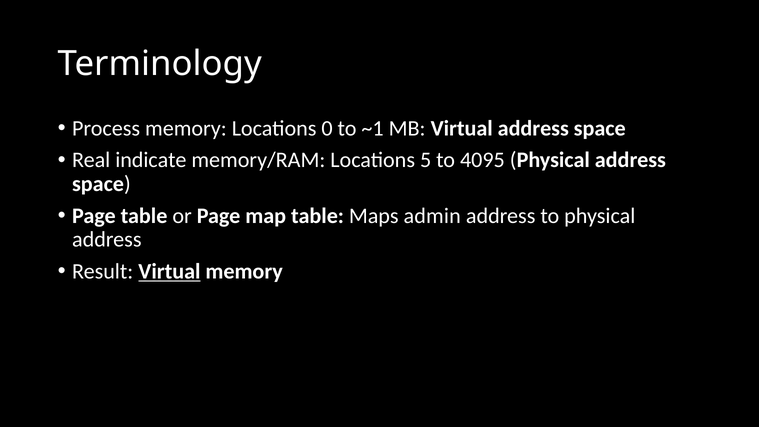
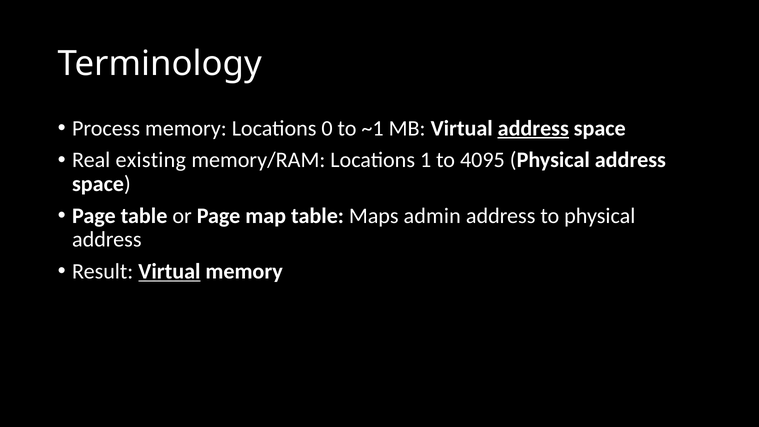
address underline: none -> present (533, 128)
indicate: indicate -> existing (151, 160)
5: 5 -> 1 (426, 160)
